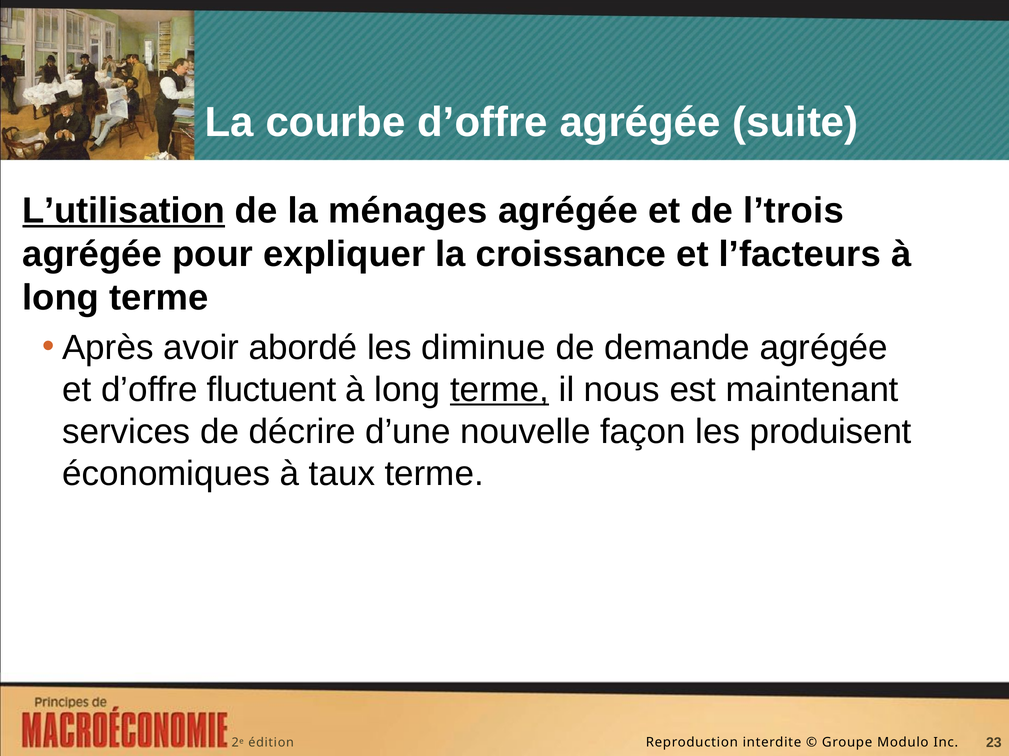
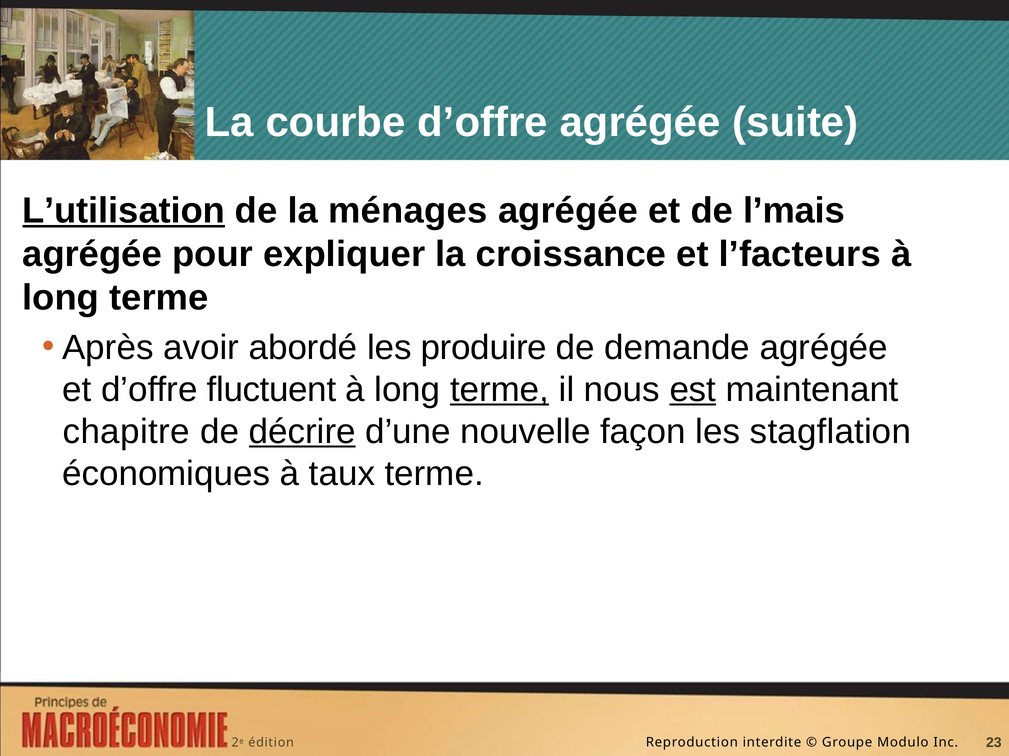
l’trois: l’trois -> l’mais (794, 211)
diminue: diminue -> produire (484, 348)
est underline: none -> present (693, 390)
services: services -> chapitre (126, 432)
décrire underline: none -> present (302, 432)
produisent: produisent -> stagflation (831, 432)
